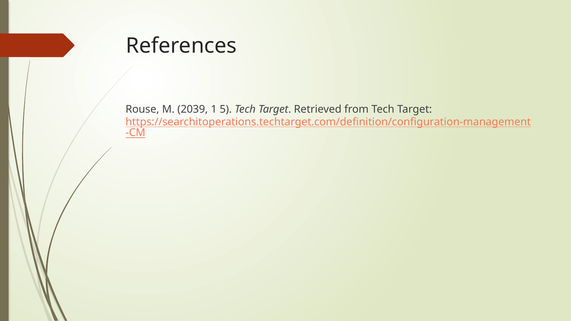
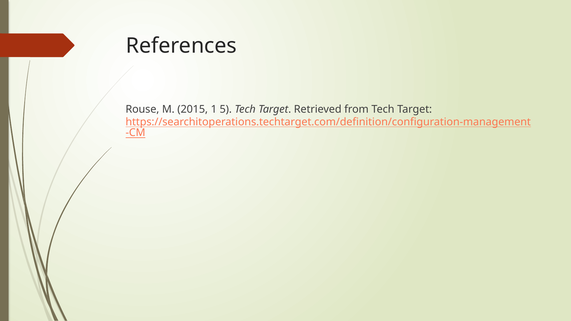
2039: 2039 -> 2015 (193, 109)
